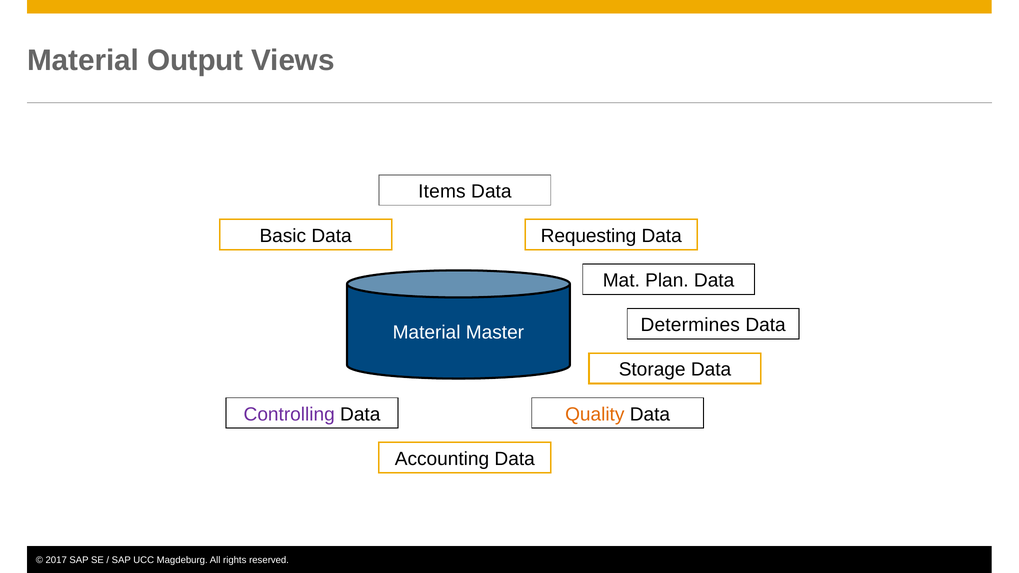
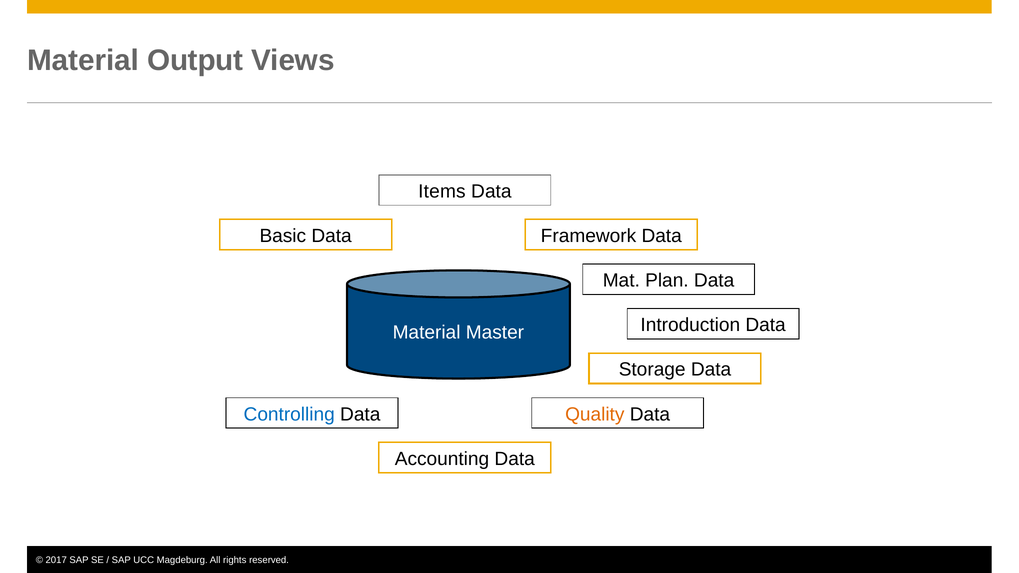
Requesting: Requesting -> Framework (588, 236)
Determines: Determines -> Introduction (690, 325)
Controlling colour: purple -> blue (289, 414)
